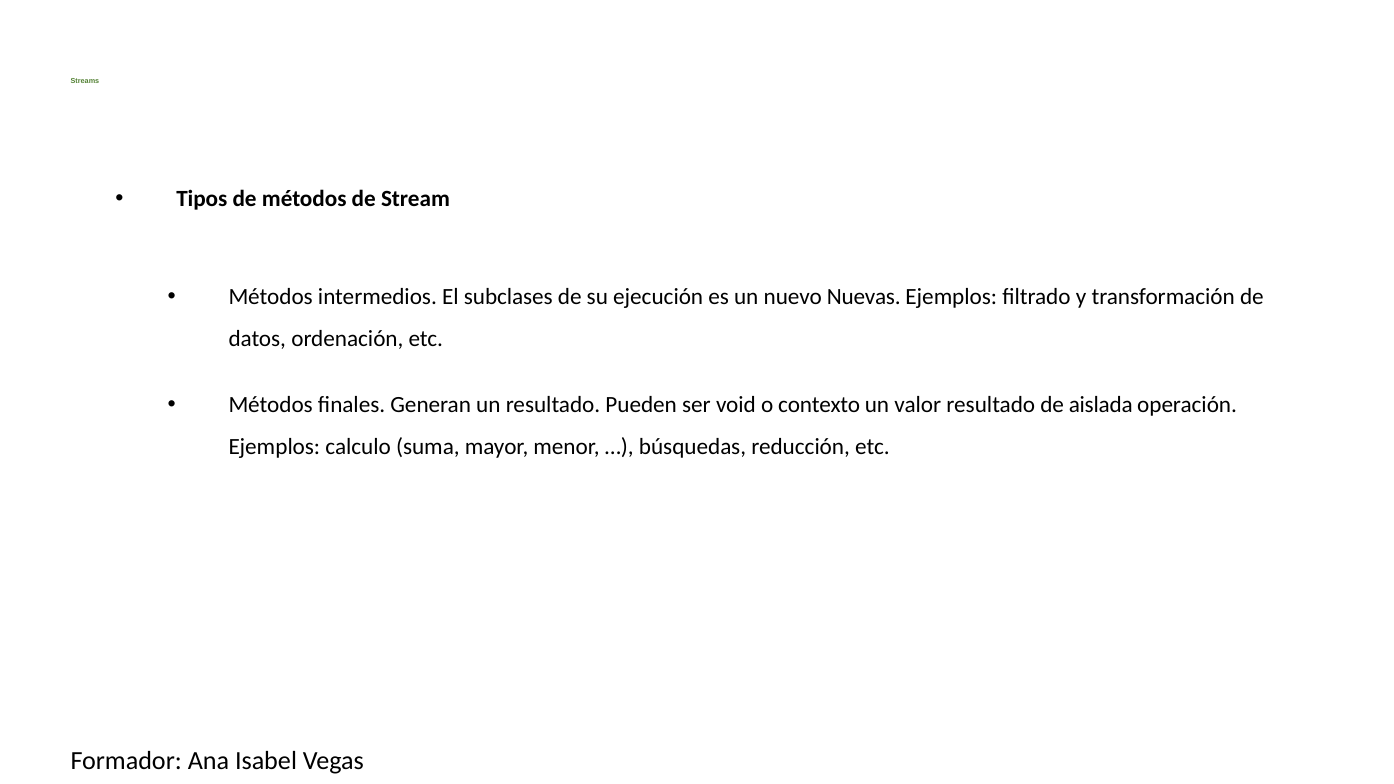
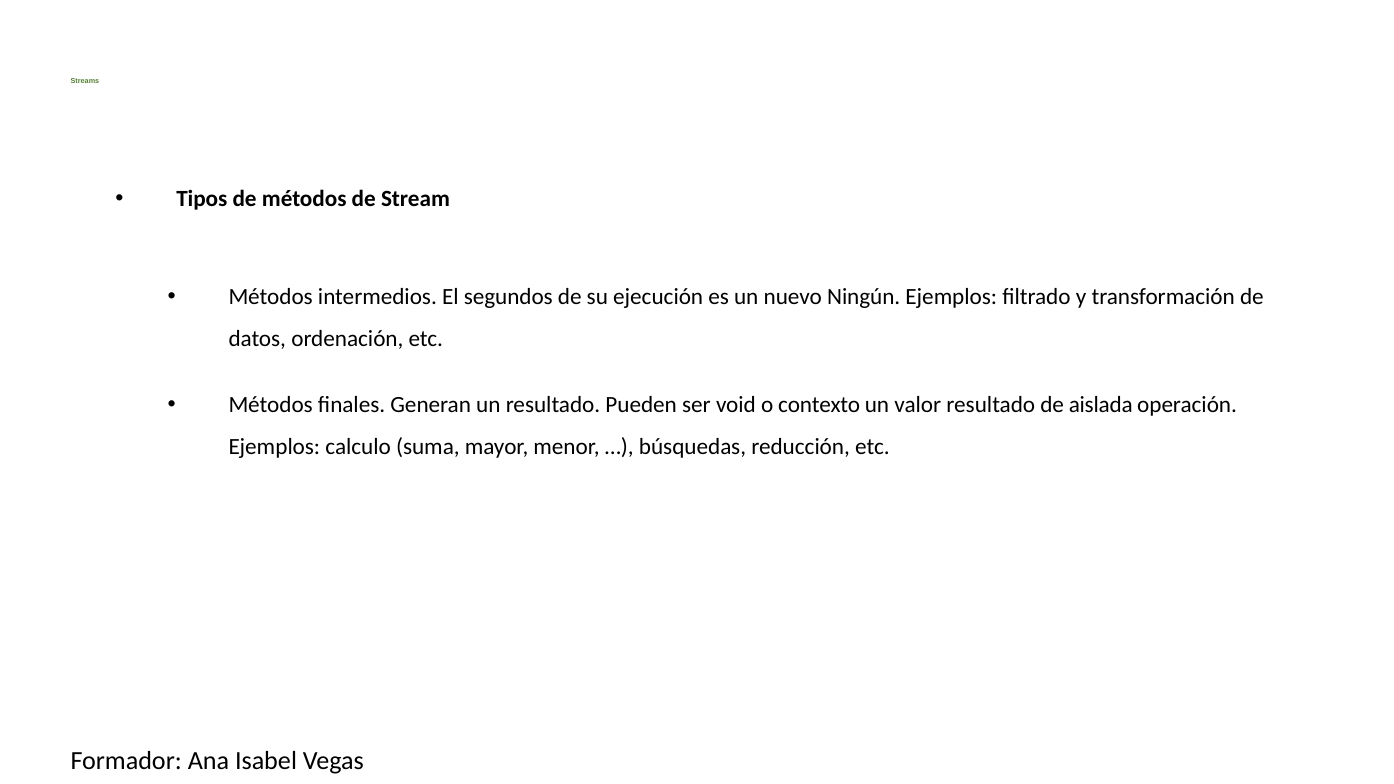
subclases: subclases -> segundos (508, 297)
Nuevas: Nuevas -> Ningún (864, 297)
